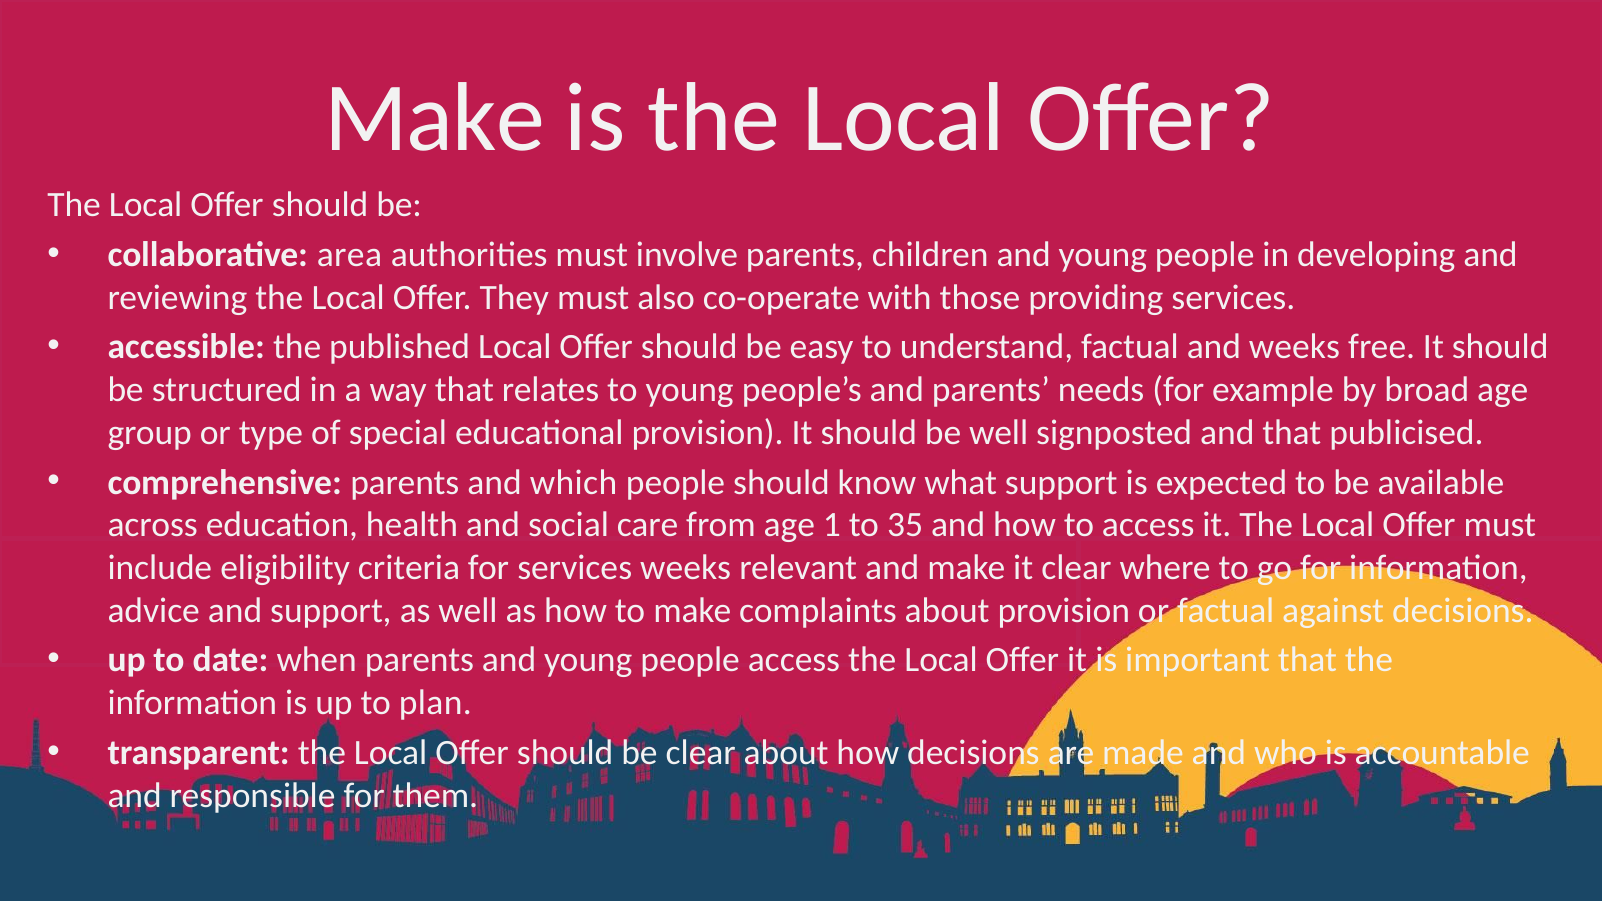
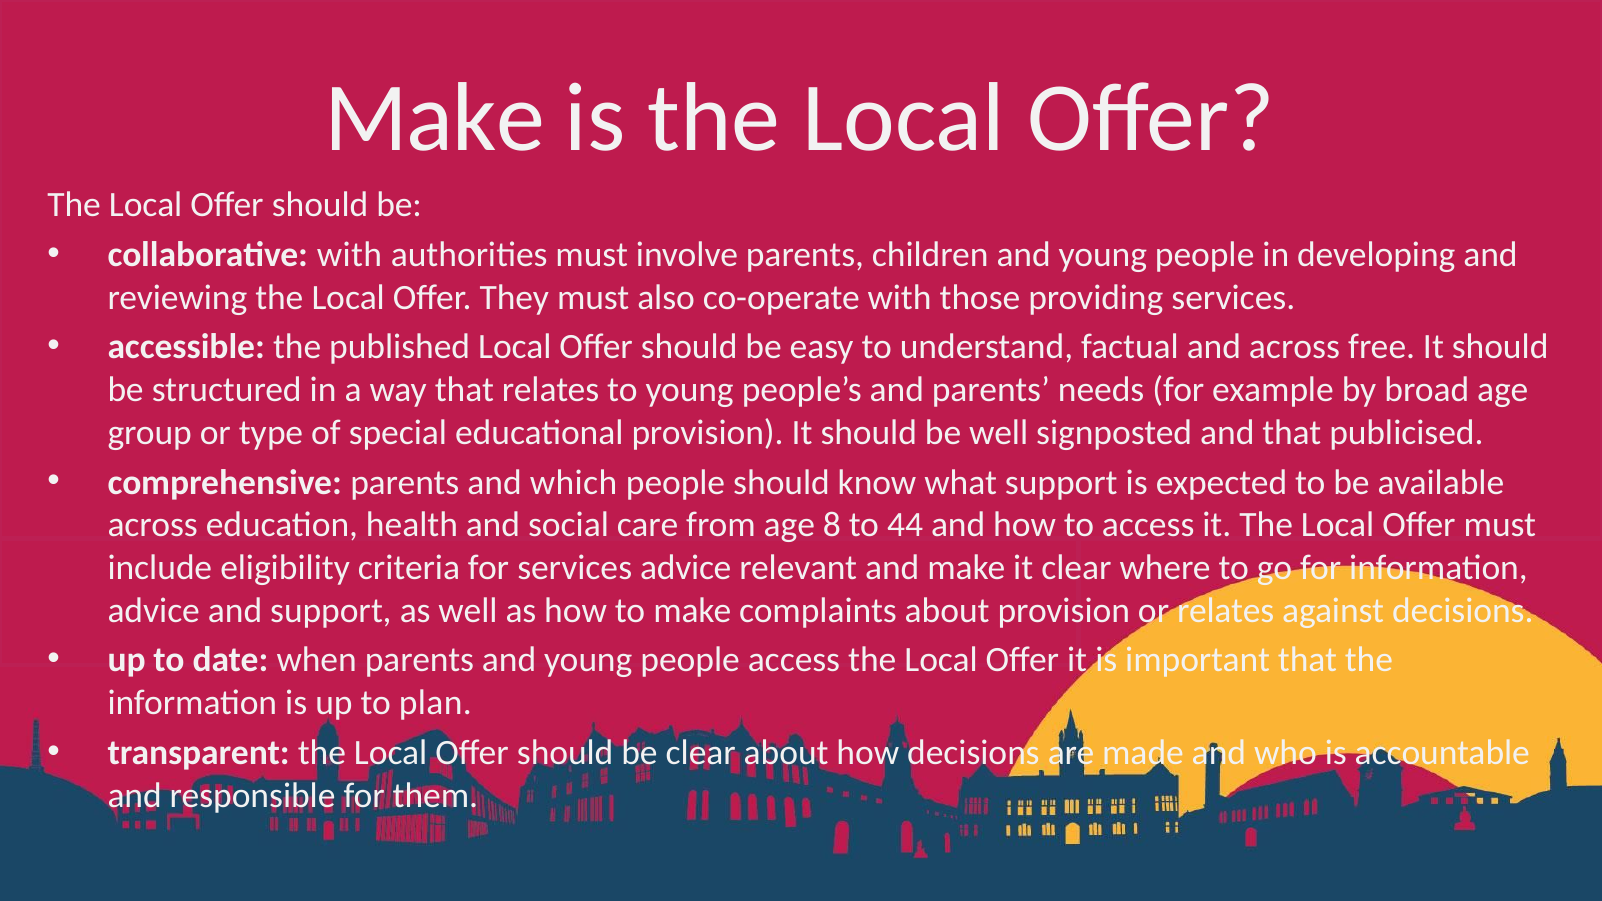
collaborative area: area -> with (349, 255)
and weeks: weeks -> across (1294, 347)
1: 1 -> 8 (832, 525)
35: 35 -> 44 (905, 525)
services weeks: weeks -> advice (686, 568)
or factual: factual -> relates (1226, 611)
